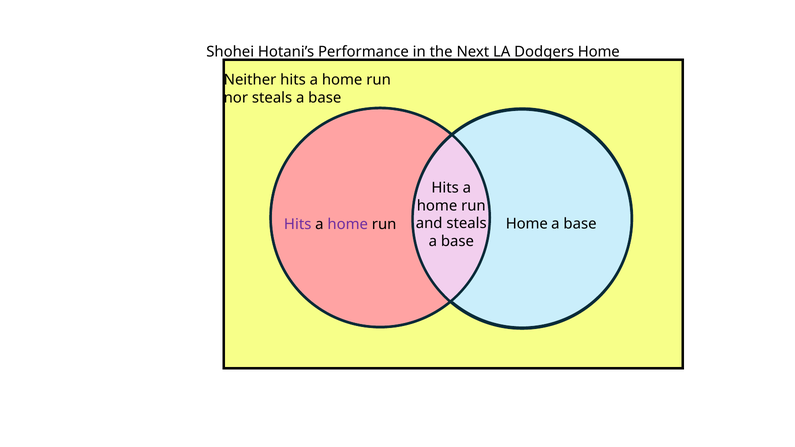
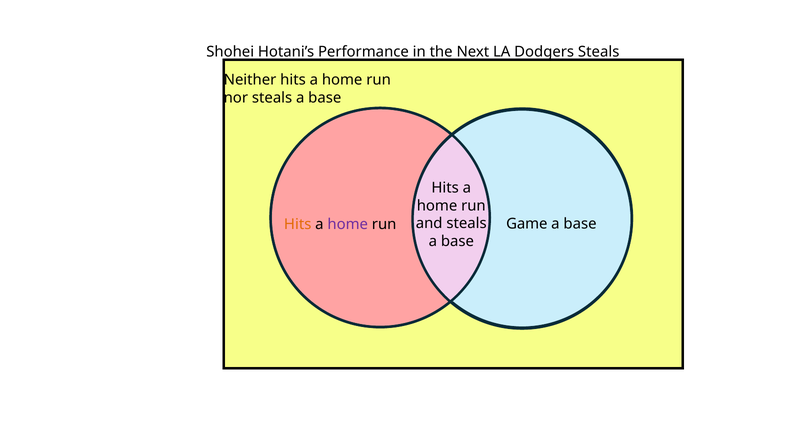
Dodgers Home: Home -> Steals (599, 52)
Hits colour: purple -> orange (298, 224)
run Home: Home -> Game (527, 224)
